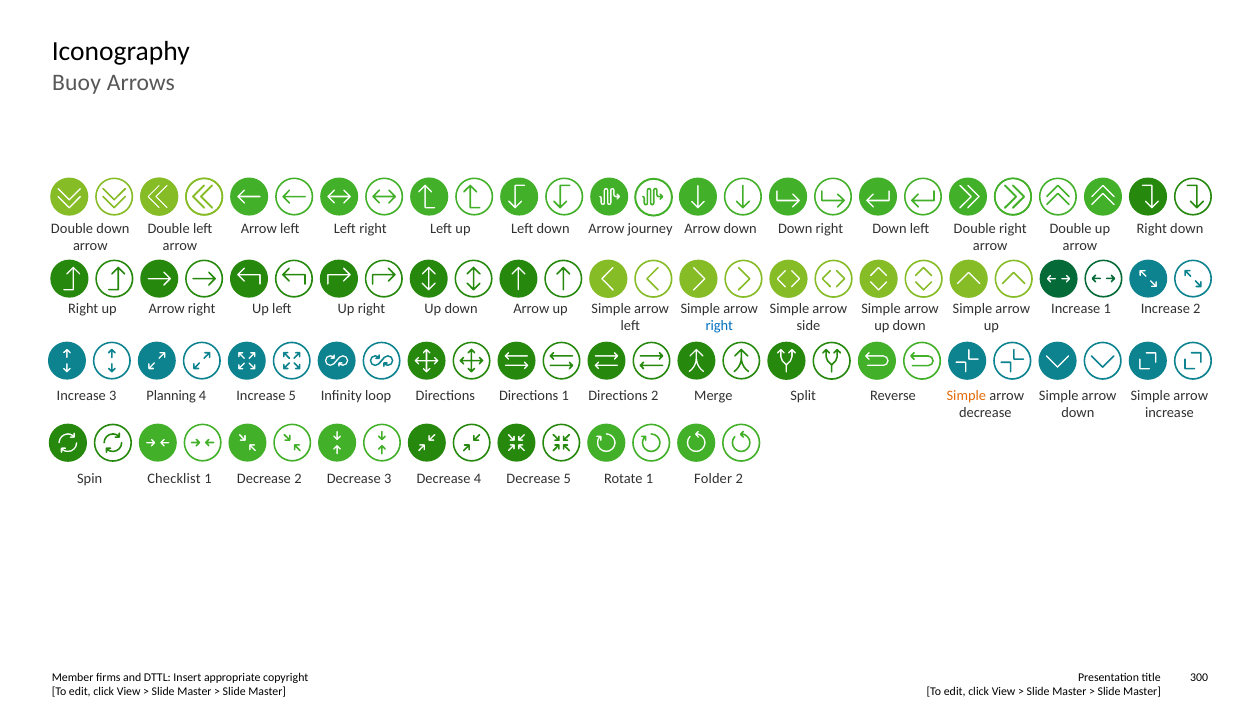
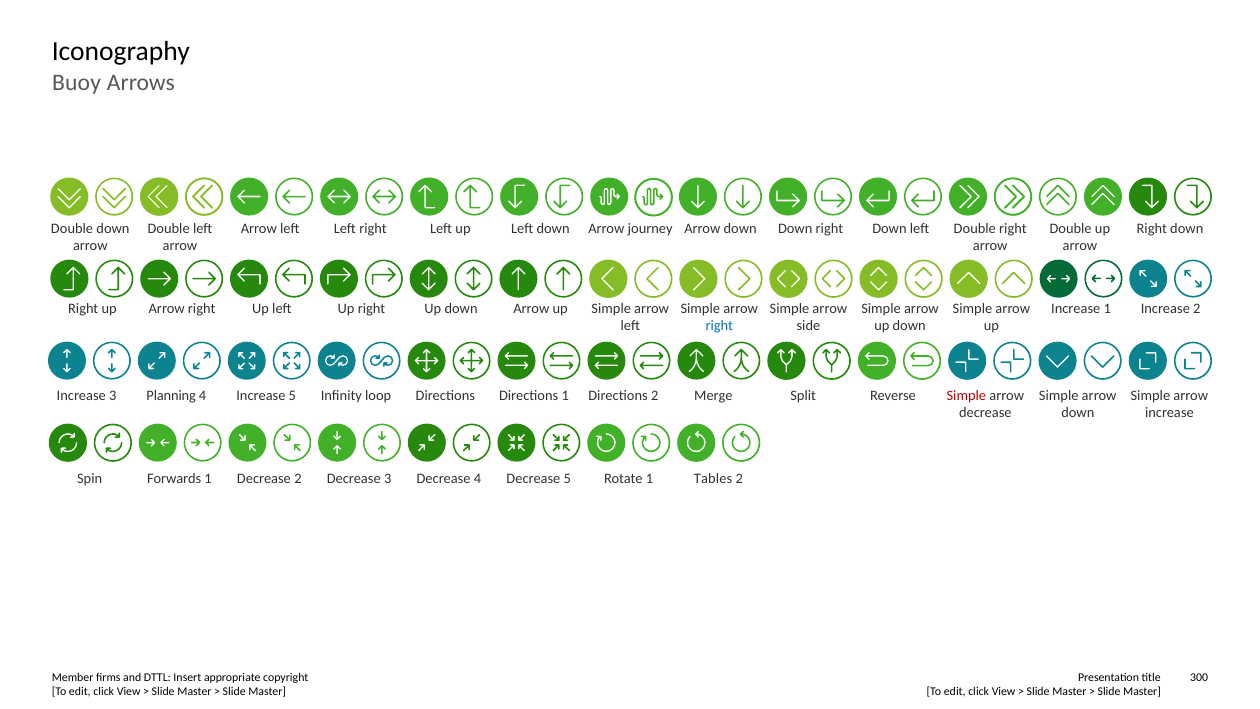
Simple colour: orange -> red (966, 396)
Checklist: Checklist -> Forwards (174, 478)
Folder: Folder -> Tables (713, 478)
